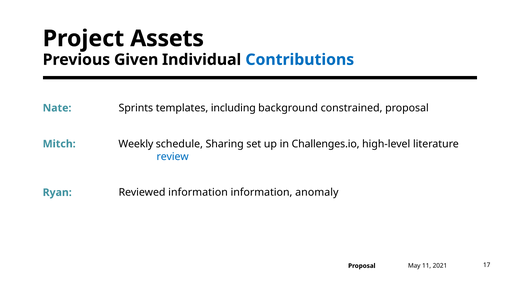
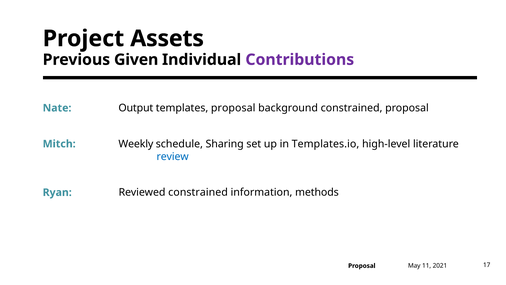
Contributions colour: blue -> purple (300, 60)
Sprints: Sprints -> Output (136, 108)
templates including: including -> proposal (233, 108)
Challenges.io: Challenges.io -> Templates.io (325, 144)
Reviewed information: information -> constrained (198, 192)
anomaly: anomaly -> methods (317, 192)
